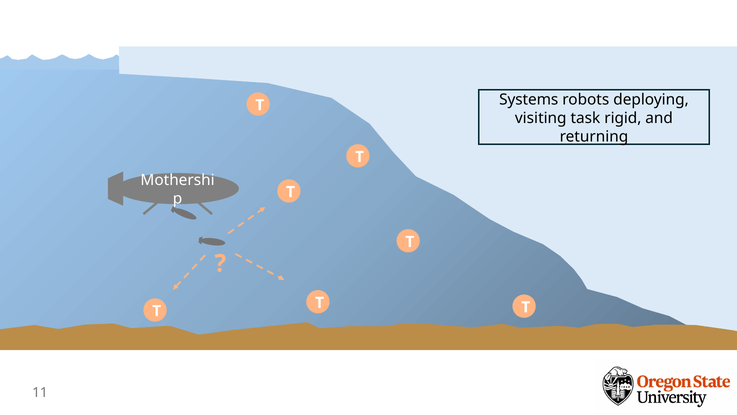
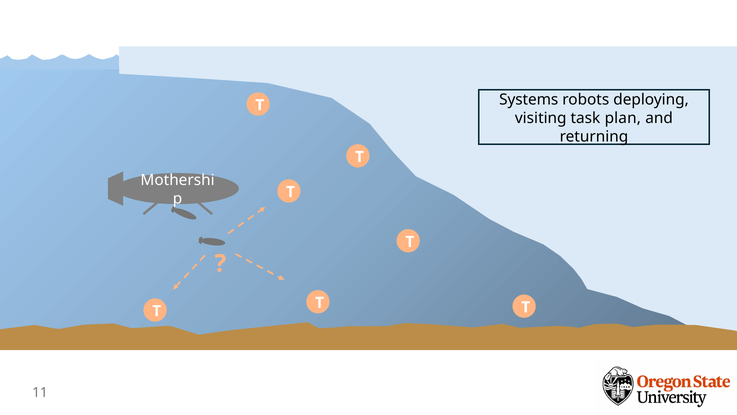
rigid: rigid -> plan (623, 118)
